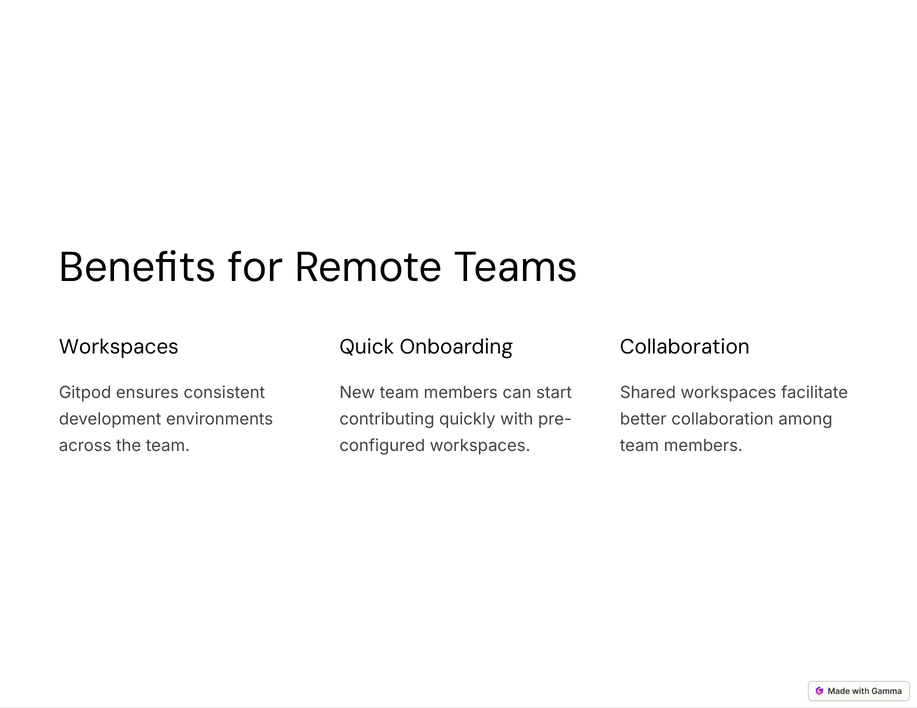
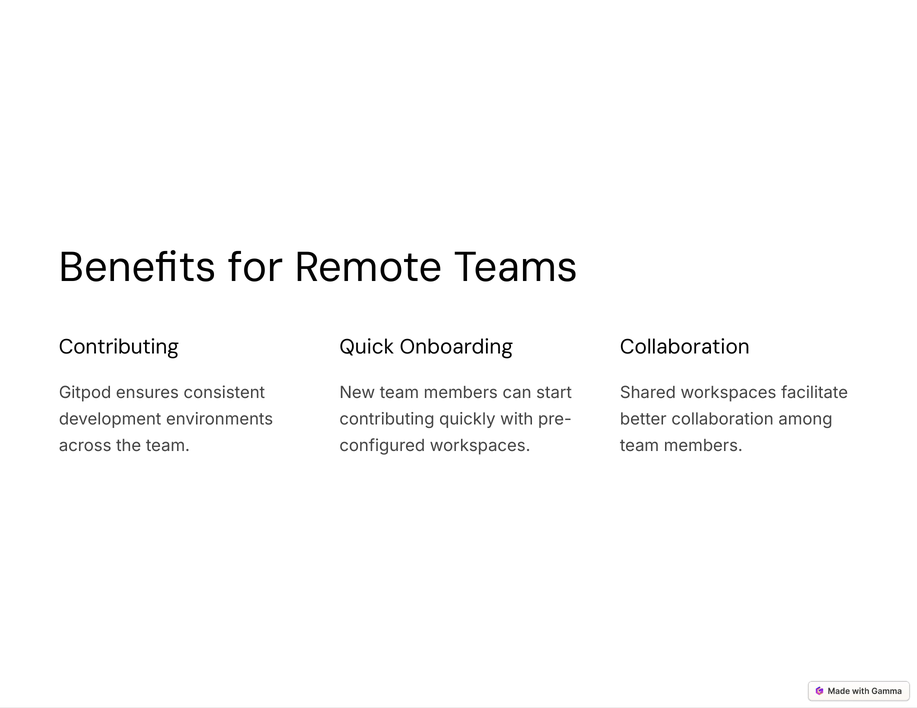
Workspaces: Workspaces -> Contributing (119, 347)
